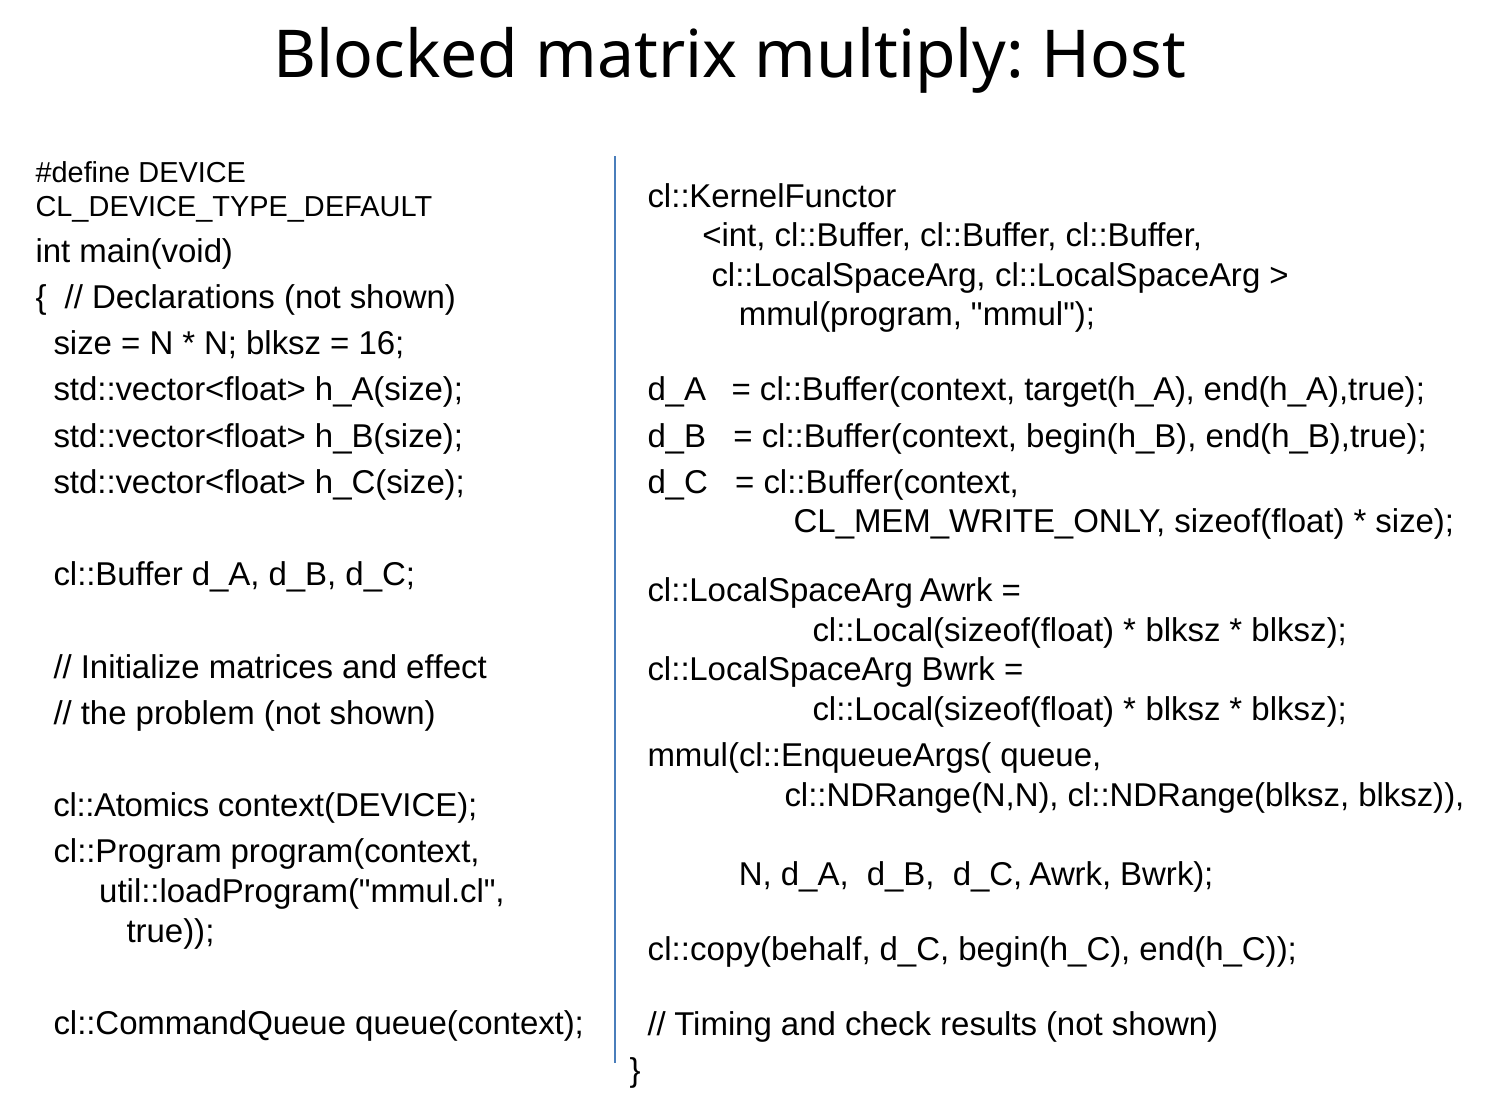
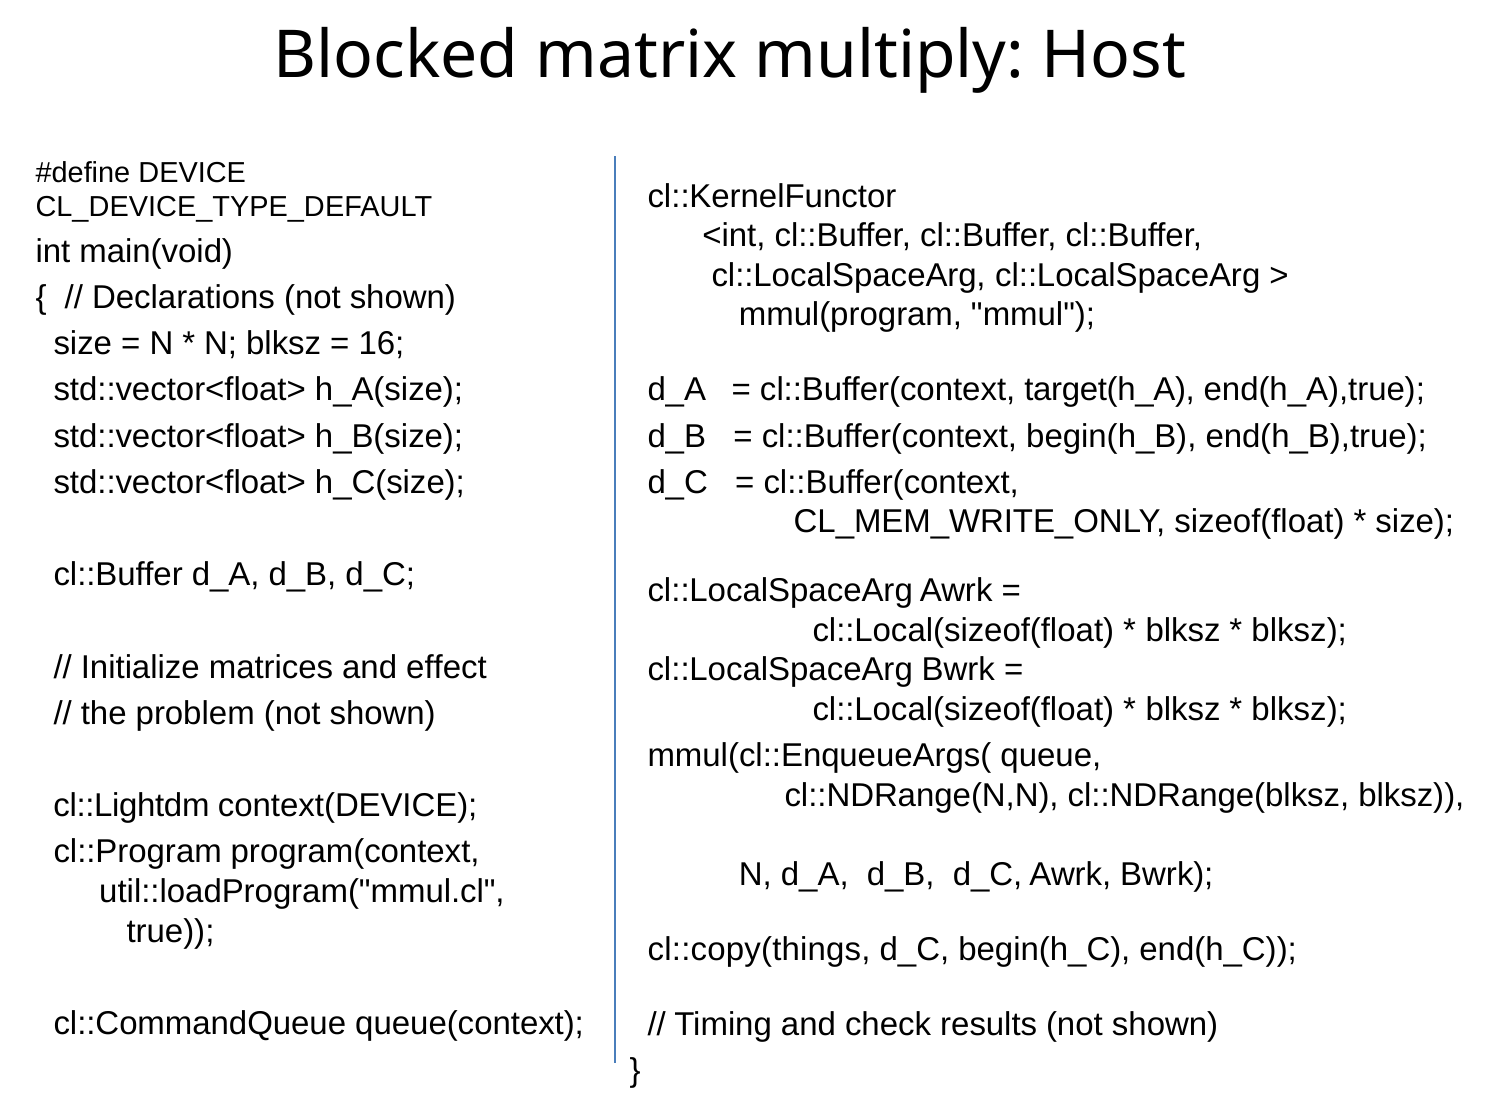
cl::Atomics: cl::Atomics -> cl::Lightdm (131, 806)
cl::copy(behalf: cl::copy(behalf -> cl::copy(things (759, 950)
